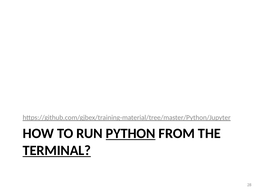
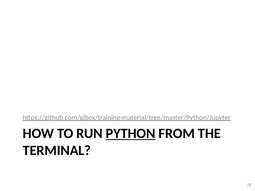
TERMINAL underline: present -> none (57, 151)
